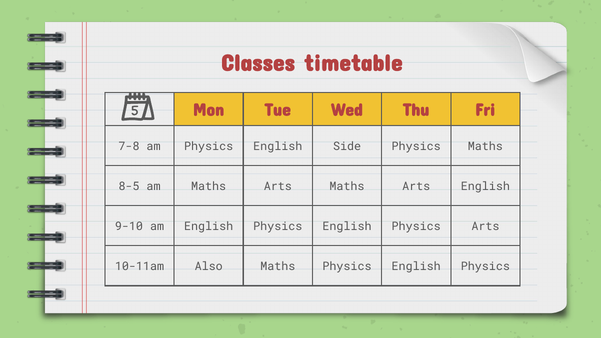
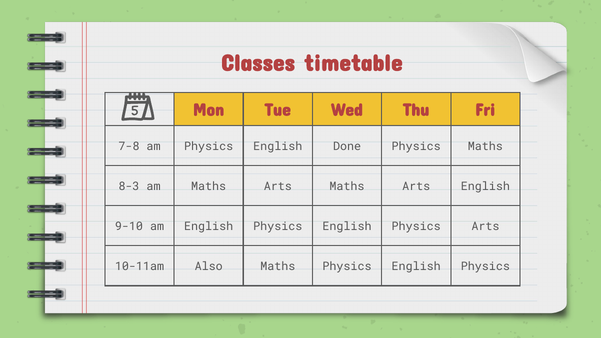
Side: Side -> Done (347, 146)
8-5: 8-5 -> 8-3 (129, 186)
